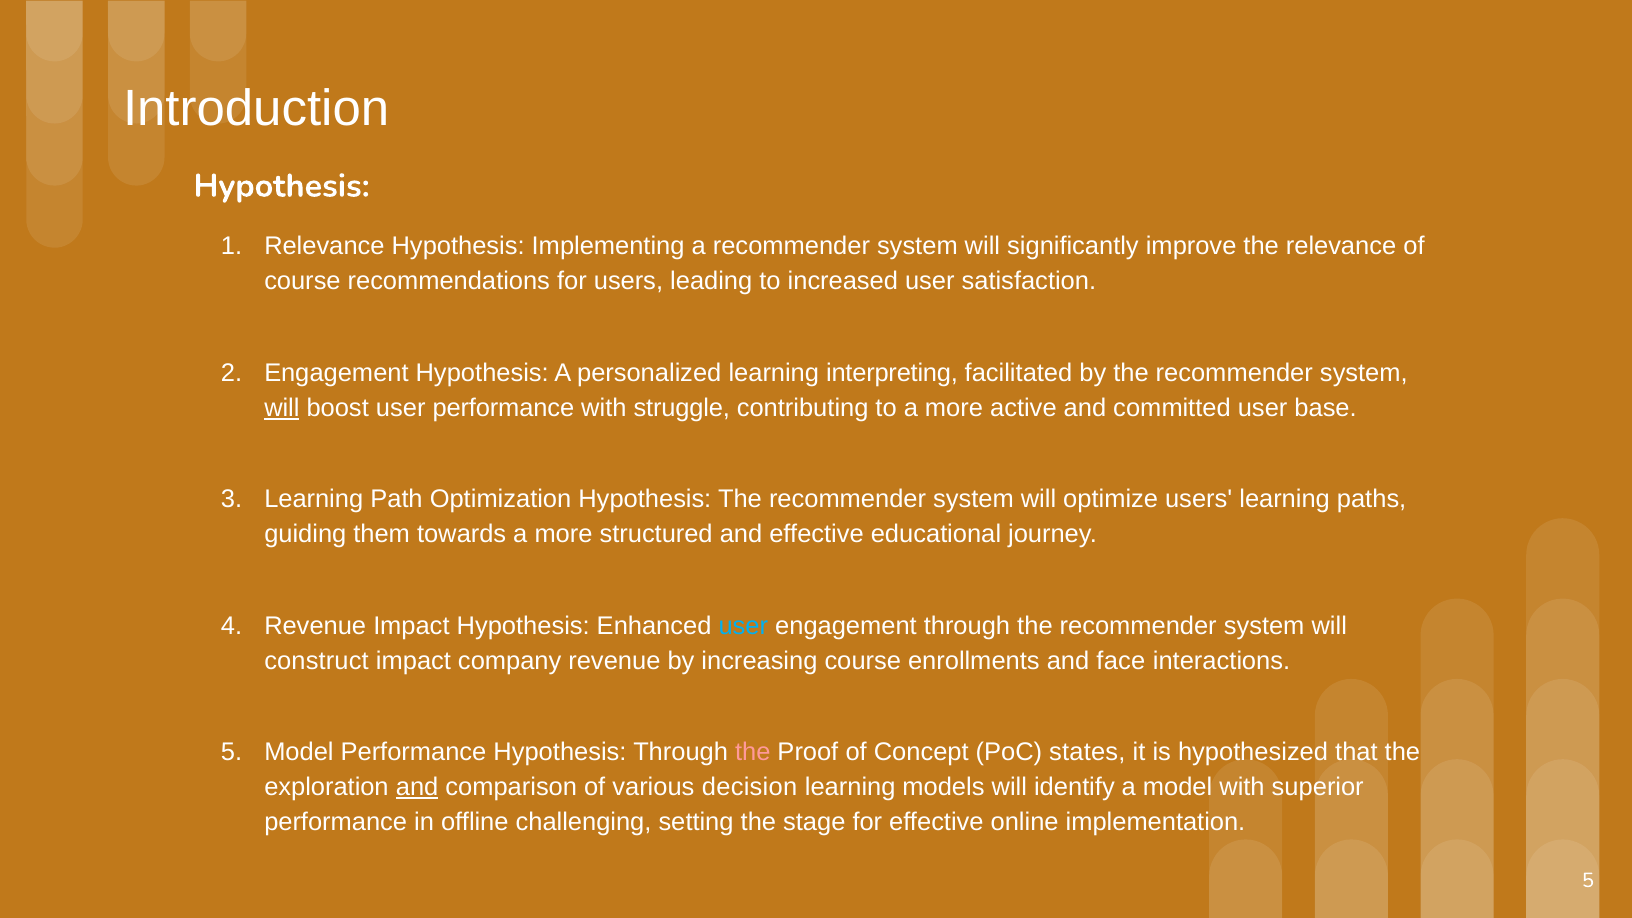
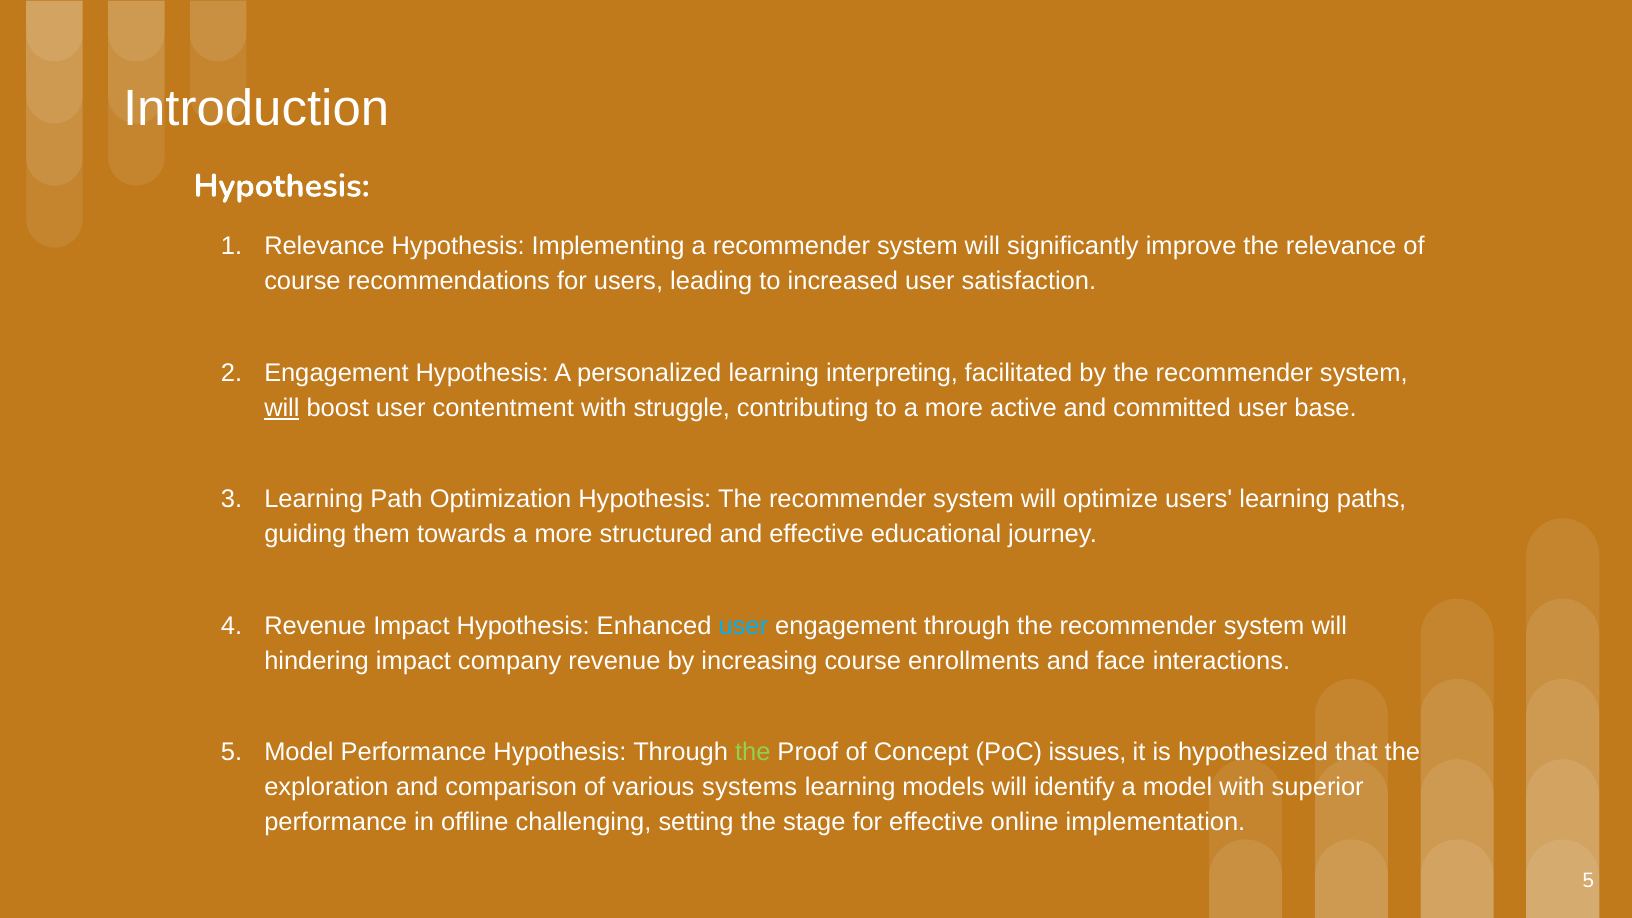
user performance: performance -> contentment (503, 408)
construct: construct -> hindering (317, 661)
the colour: pink -> light green (753, 752)
states: states -> issues (1088, 752)
and underline: present -> none (417, 787)
decision: decision -> systems (750, 787)
